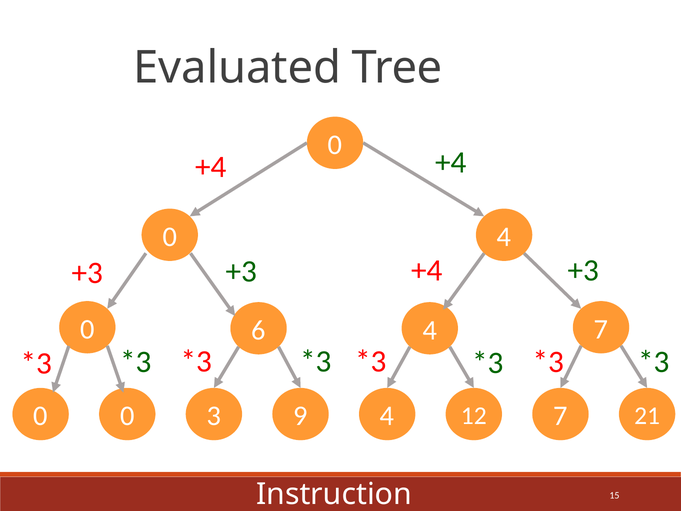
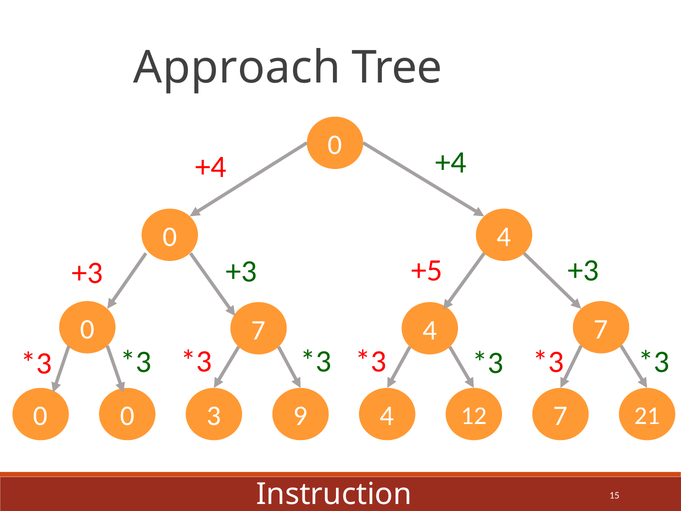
Evaluated: Evaluated -> Approach (237, 68)
+3 +4: +4 -> +5 (427, 270)
0 6: 6 -> 7 (259, 330)
